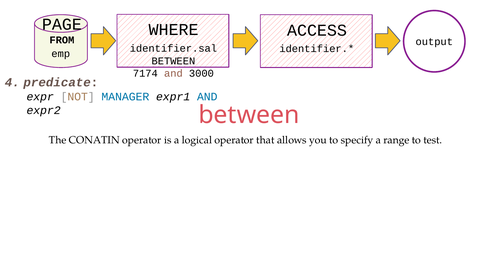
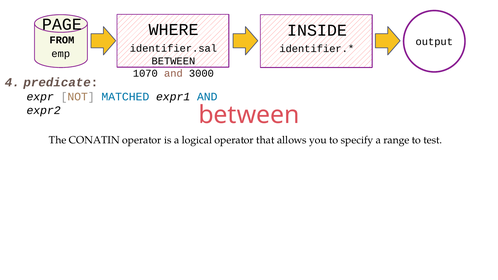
ACCESS: ACCESS -> INSIDE (317, 30)
7174: 7174 -> 1070 (145, 73)
MANAGER: MANAGER -> MATCHED (125, 97)
